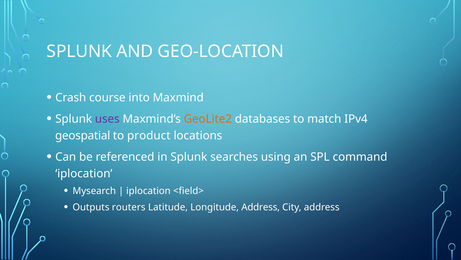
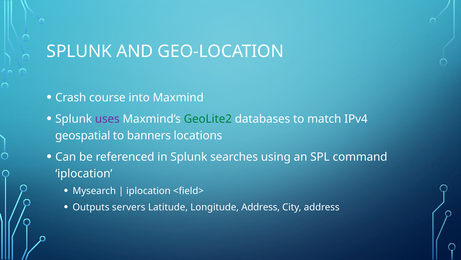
GeoLite2 colour: orange -> green (208, 119)
product: product -> banners (149, 135)
routers: routers -> servers (129, 207)
